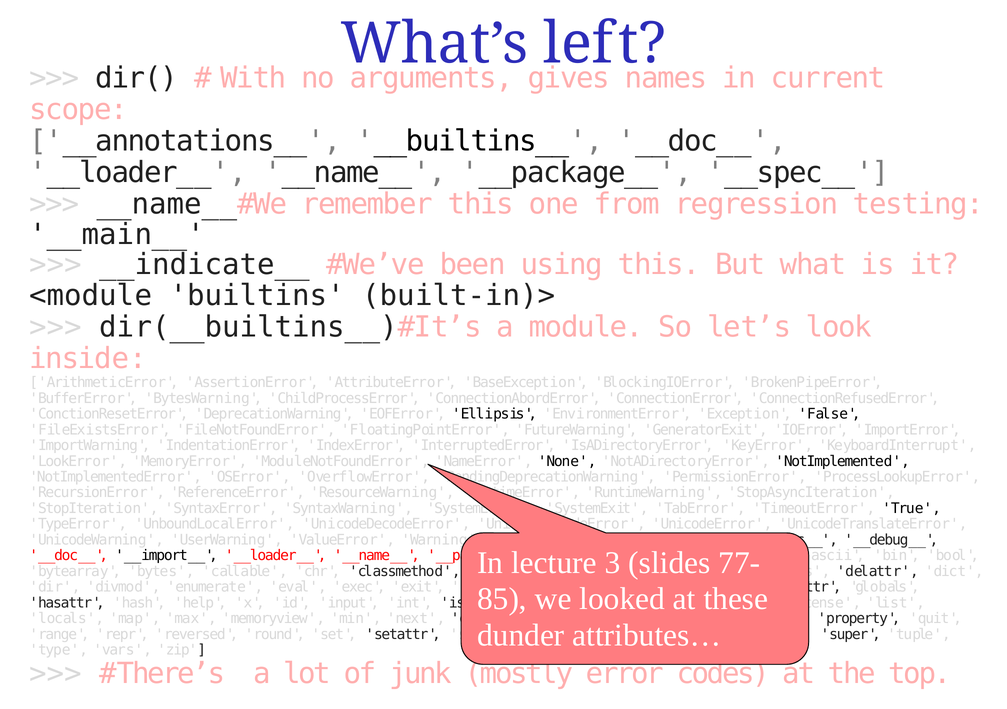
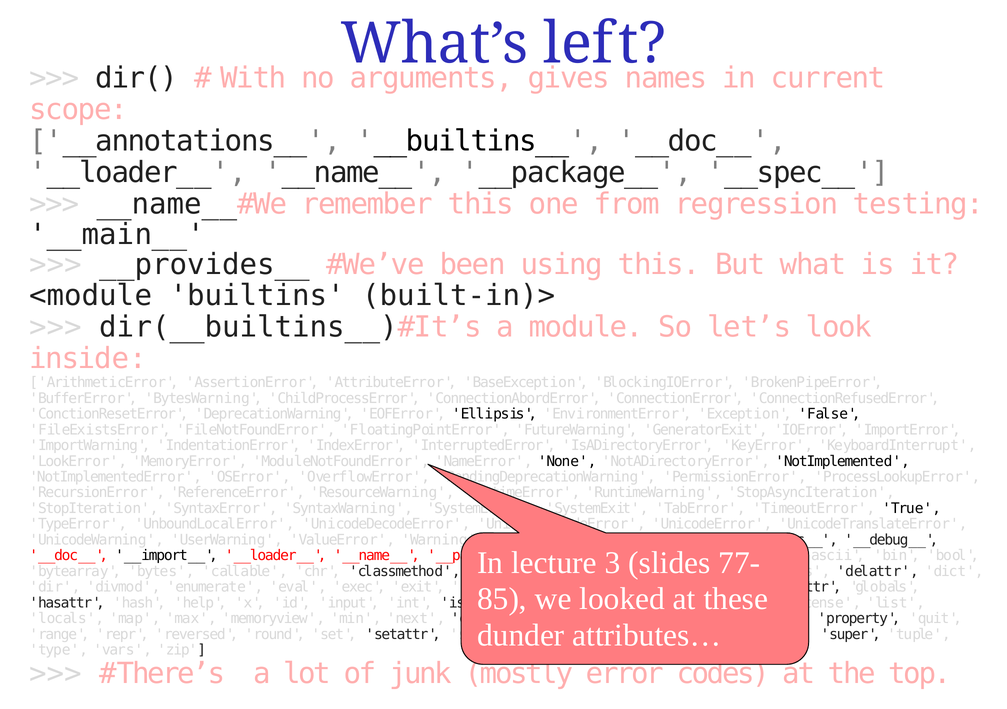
__indicate__: __indicate__ -> __provides__ (205, 265)
